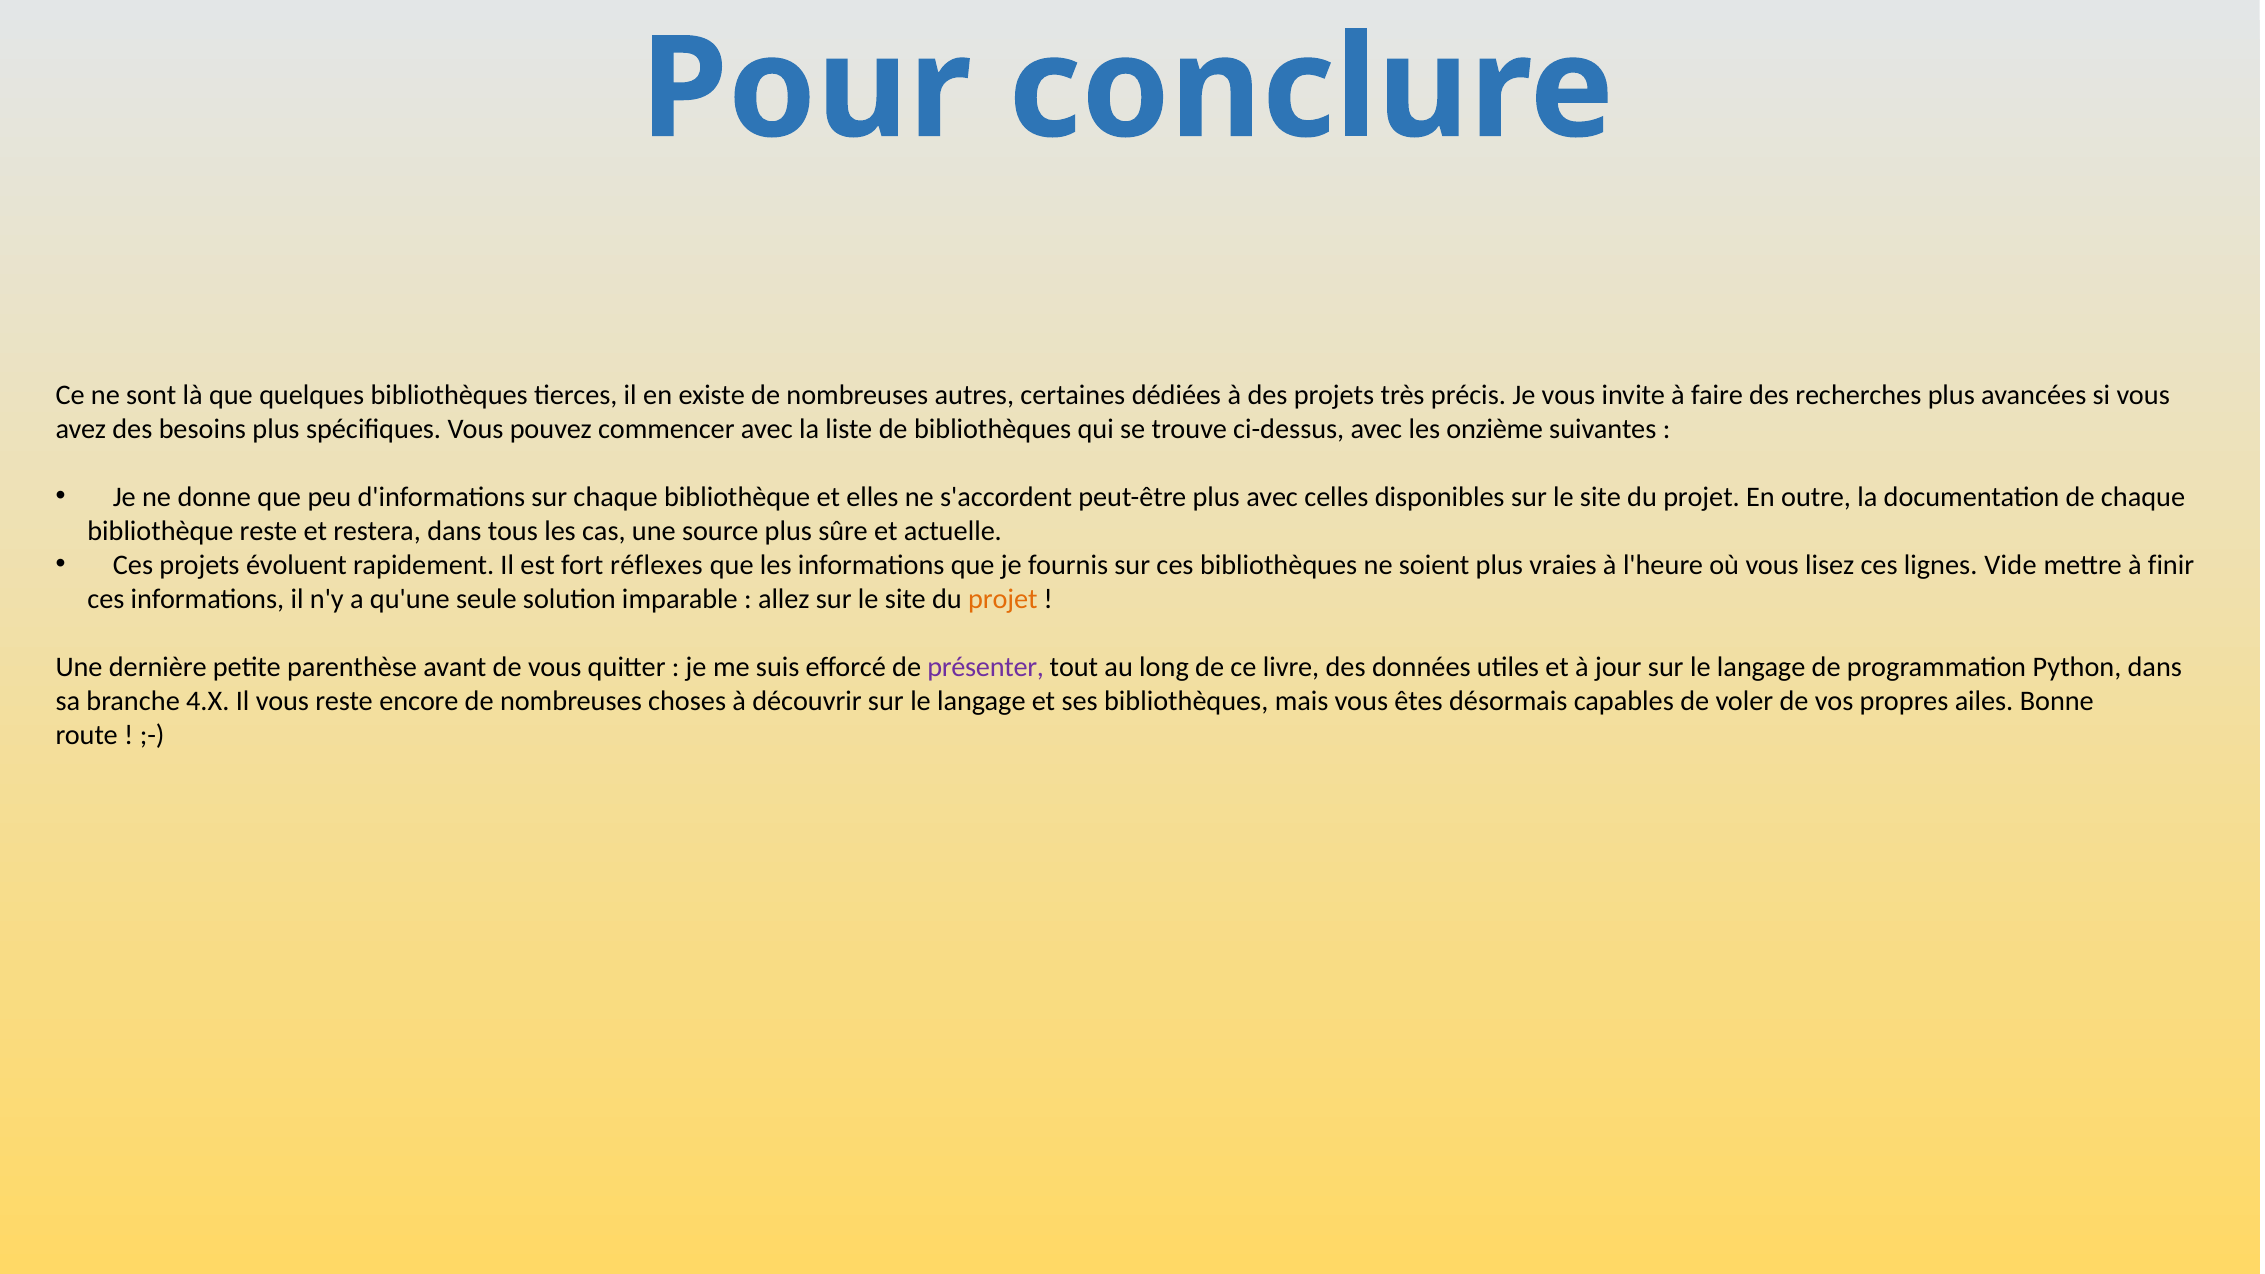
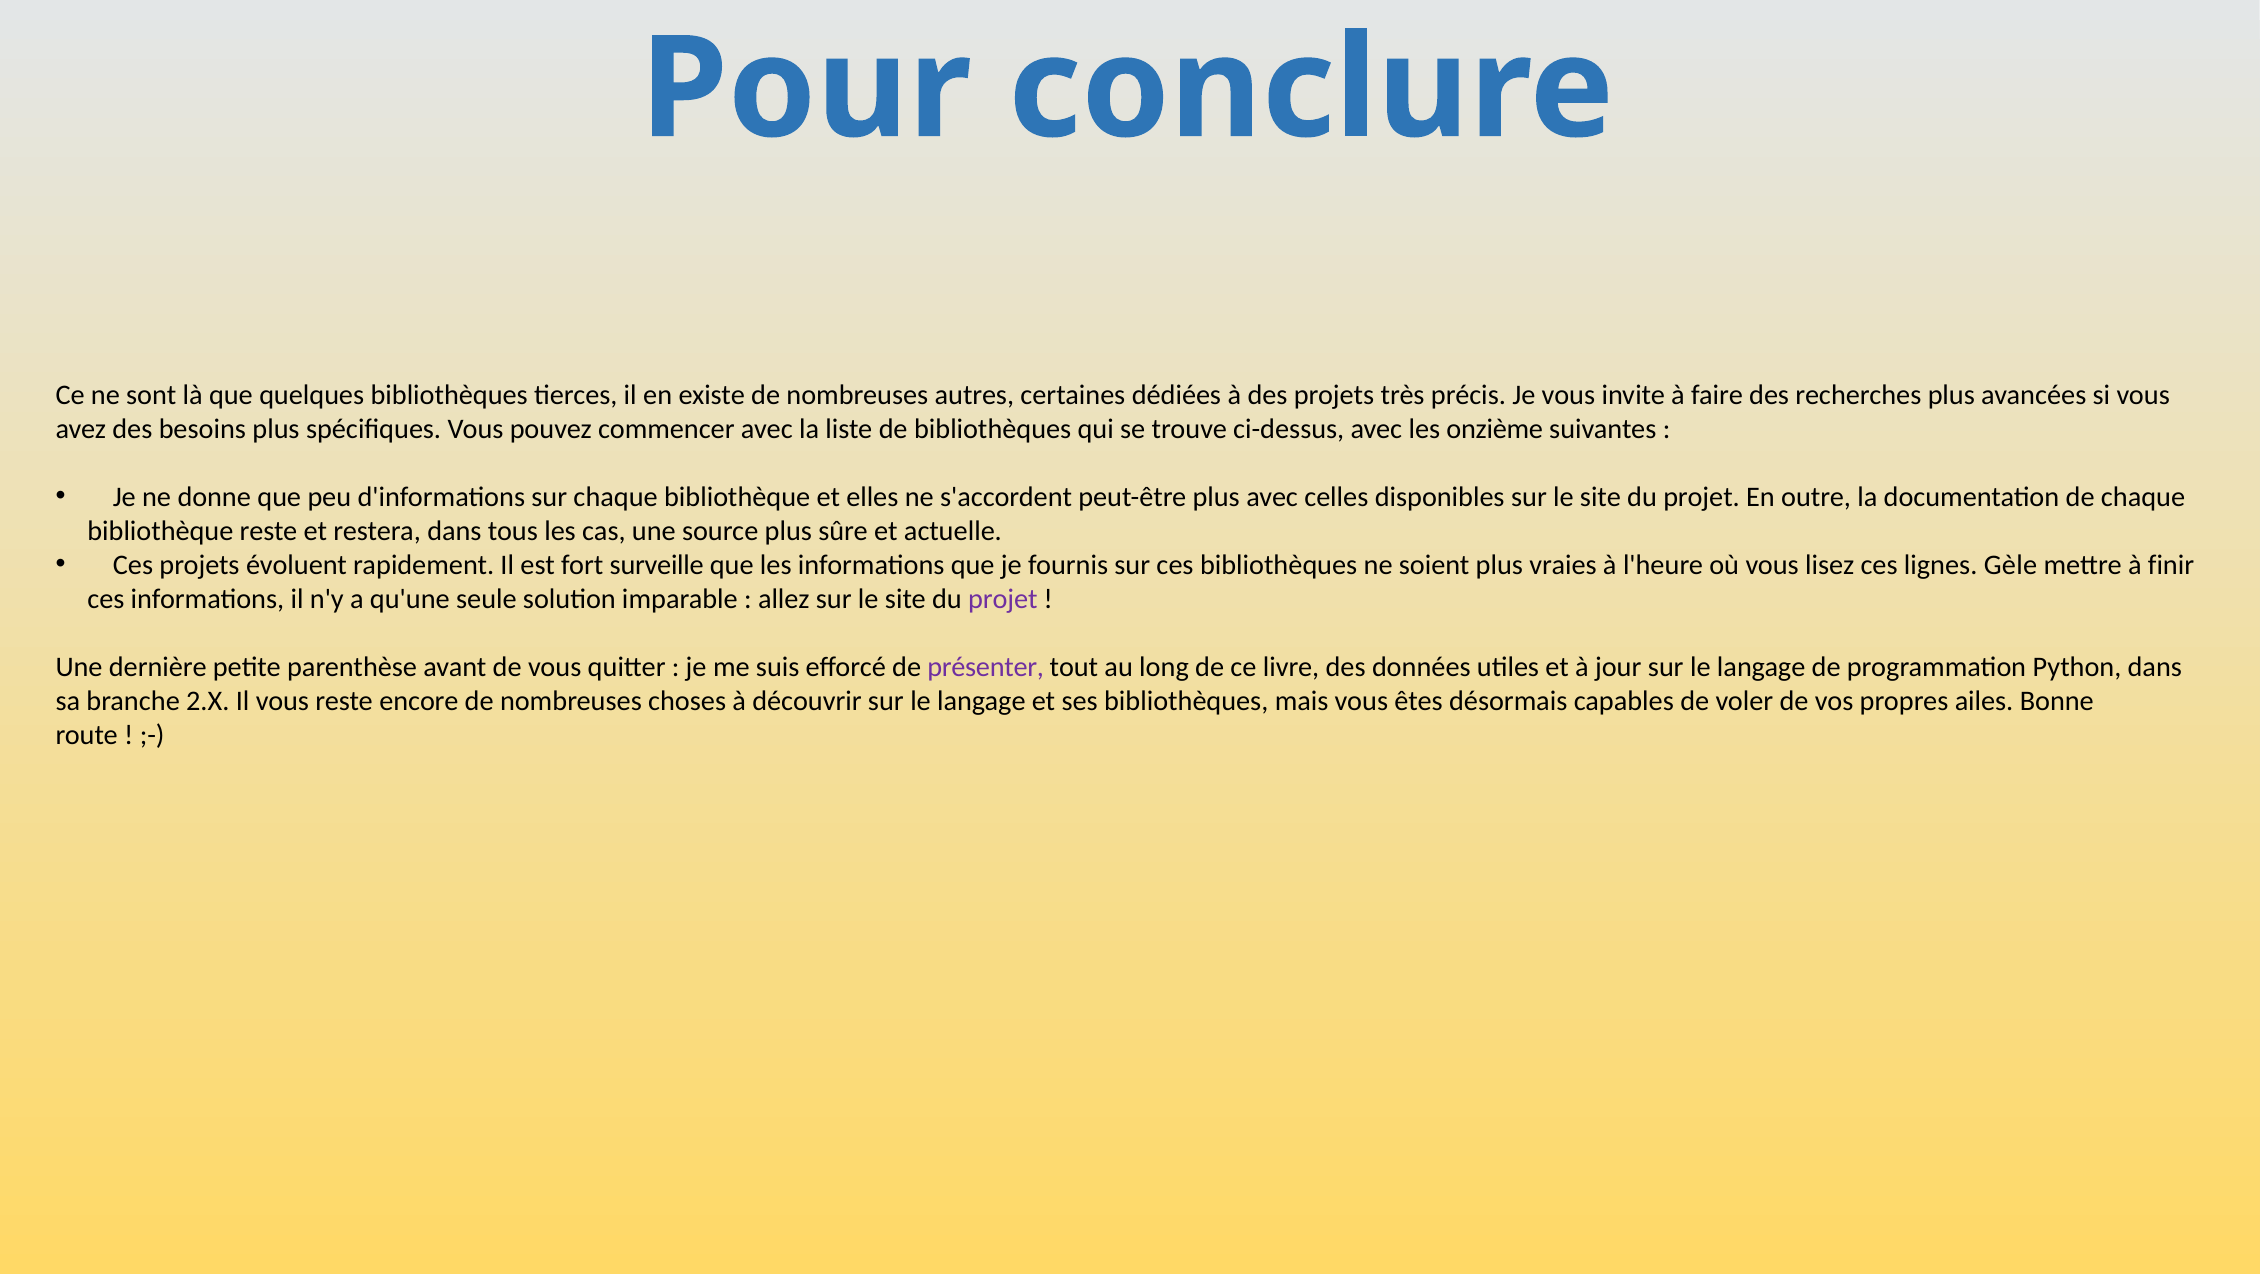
réflexes: réflexes -> surveille (657, 565)
Vide: Vide -> Gèle (2010, 565)
projet colour: orange -> purple (1003, 599)
4.X: 4.X -> 2.X (208, 701)
